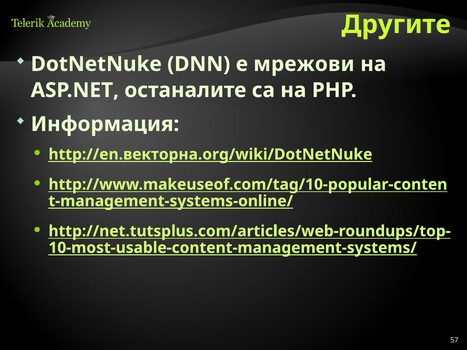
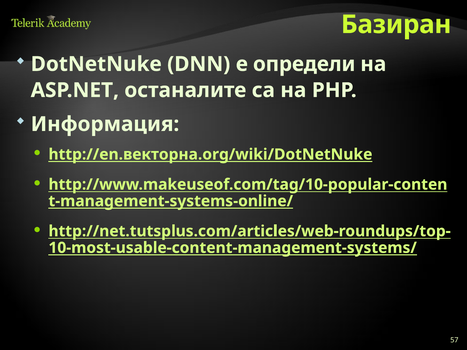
Другите: Другите -> Базиран (396, 25)
мрежови: мрежови -> определи (304, 64)
